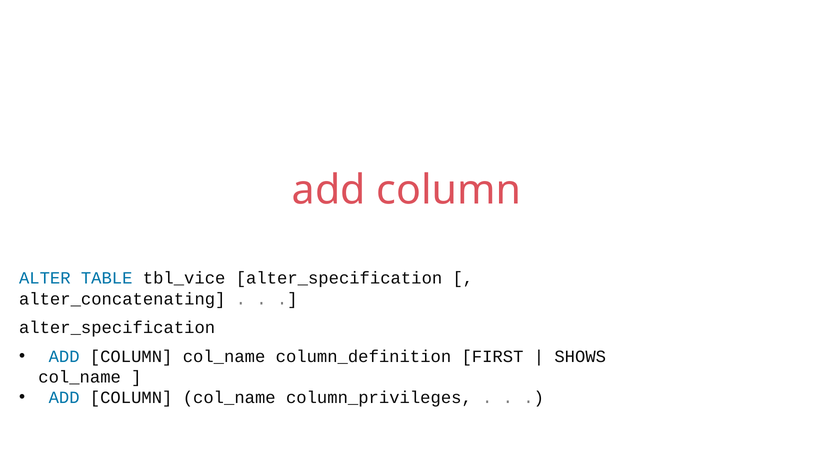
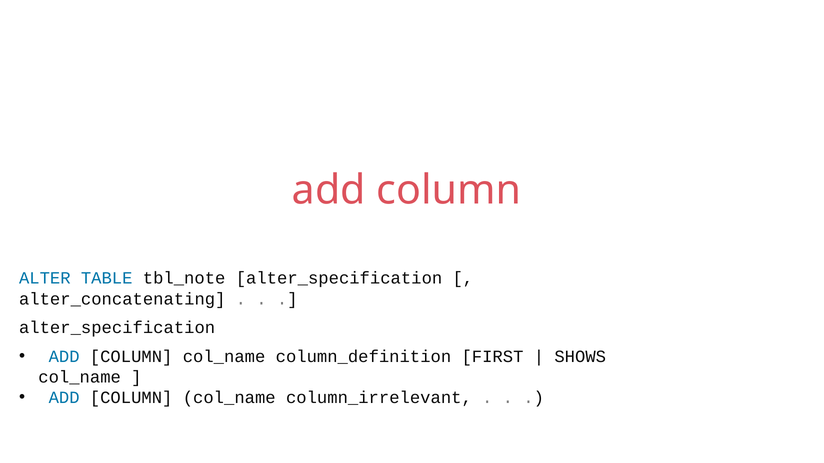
tbl_vice: tbl_vice -> tbl_note (184, 279)
column_privileges: column_privileges -> column_irrelevant (379, 398)
